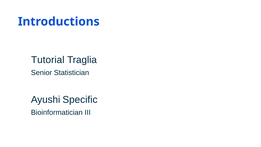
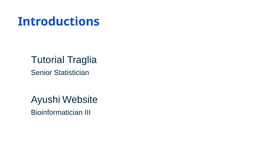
Specific: Specific -> Website (80, 100)
